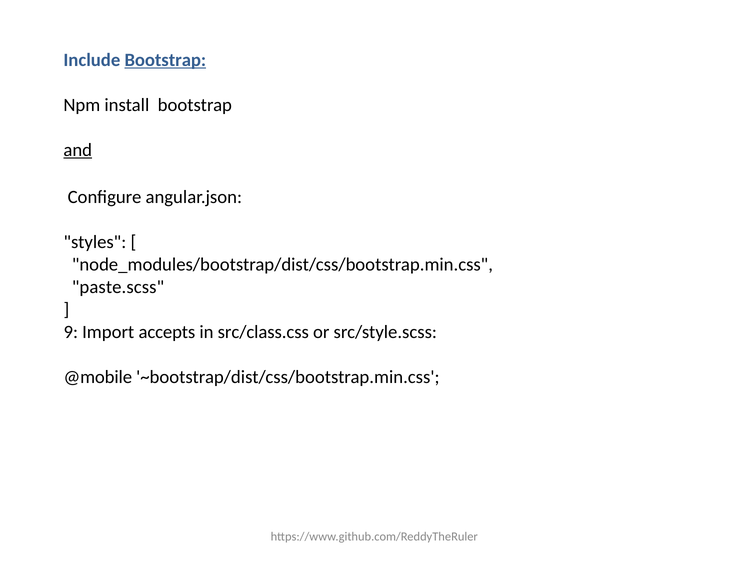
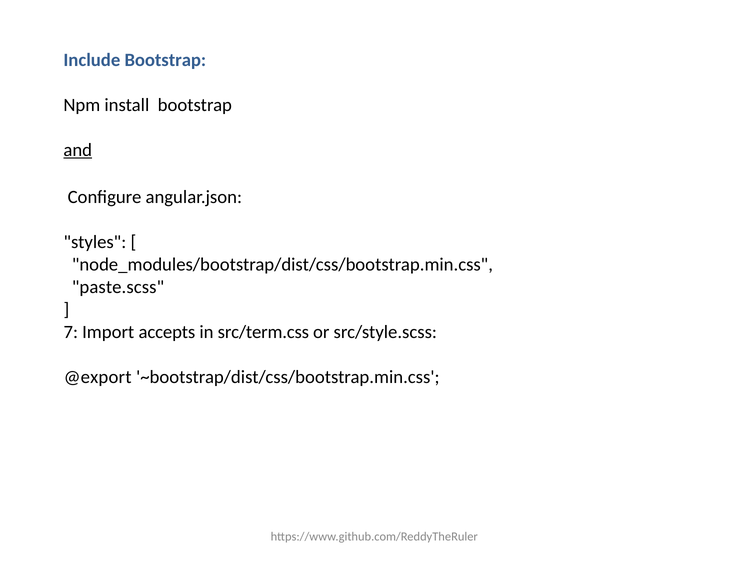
Bootstrap underline: present -> none (165, 60)
9: 9 -> 7 (71, 332)
src/class.css: src/class.css -> src/term.css (263, 332)
@mobile: @mobile -> @export (98, 377)
